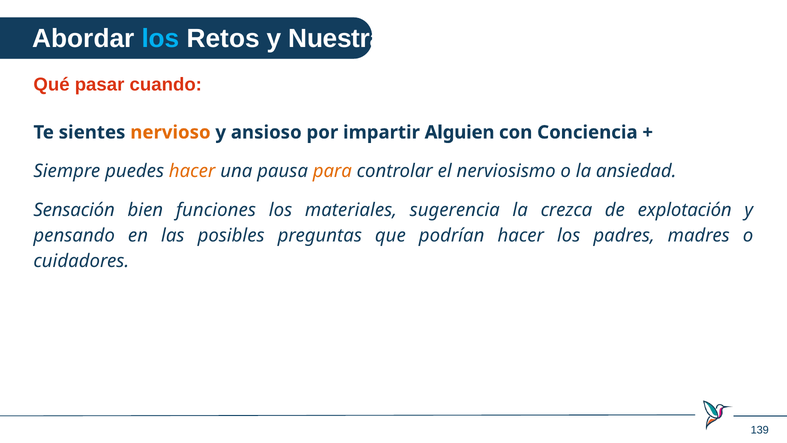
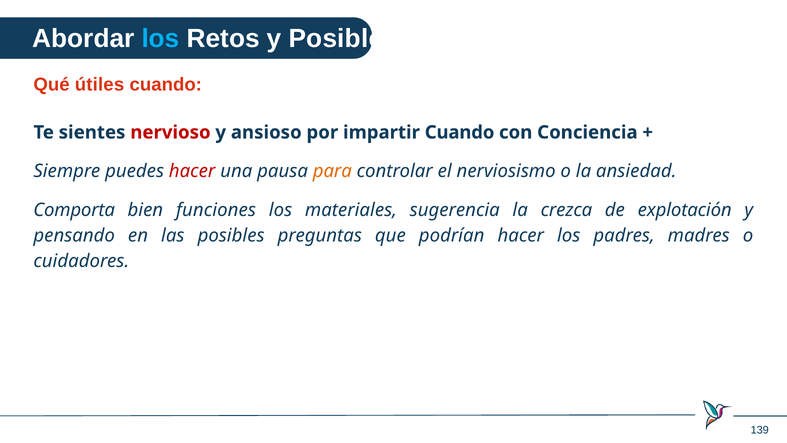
y Nuestras: Nuestras -> Posibles (343, 38)
pasar: pasar -> útiles (100, 84)
nervioso colour: orange -> red (170, 132)
impartir Alguien: Alguien -> Cuando (460, 132)
hacer colour: orange -> red (192, 171)
Sensación: Sensación -> Comporta (74, 210)
